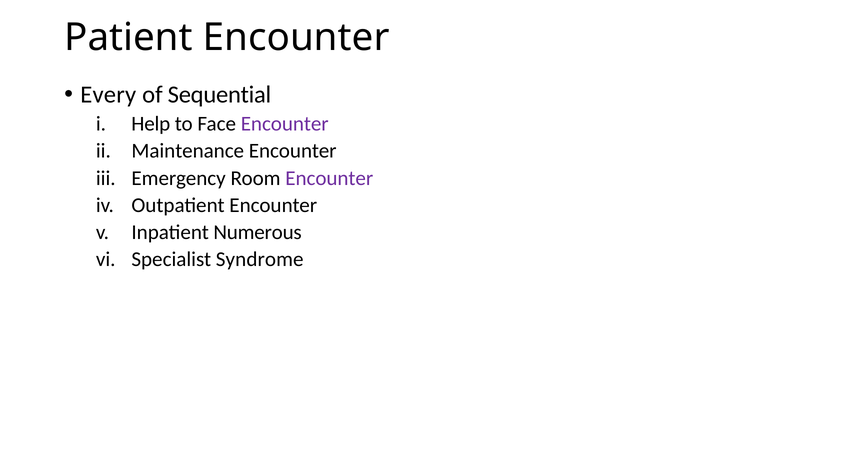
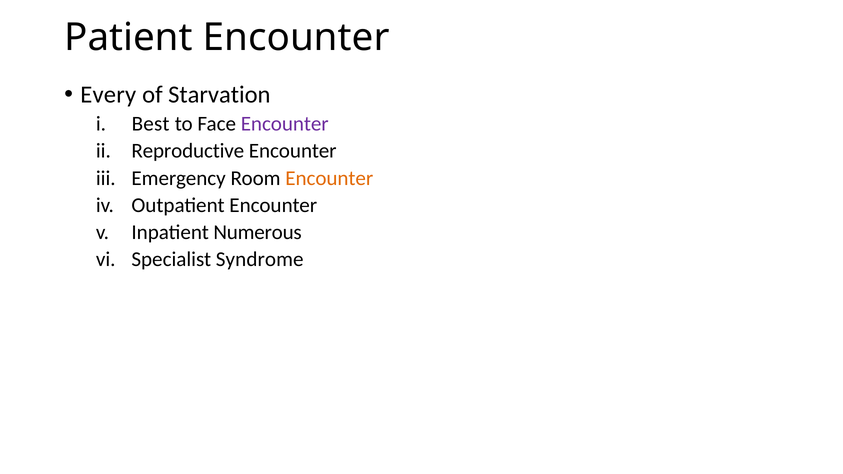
Sequential: Sequential -> Starvation (219, 95)
Help: Help -> Best (151, 124)
Maintenance: Maintenance -> Reproductive (188, 151)
Encounter colour: purple -> orange (329, 178)
